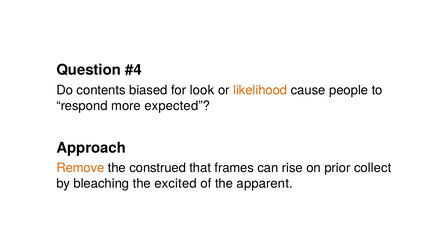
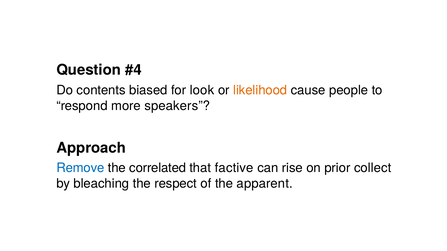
expected: expected -> speakers (177, 106)
Remove colour: orange -> blue (80, 168)
construed: construed -> correlated (158, 168)
frames: frames -> factive (234, 168)
excited: excited -> respect (176, 184)
